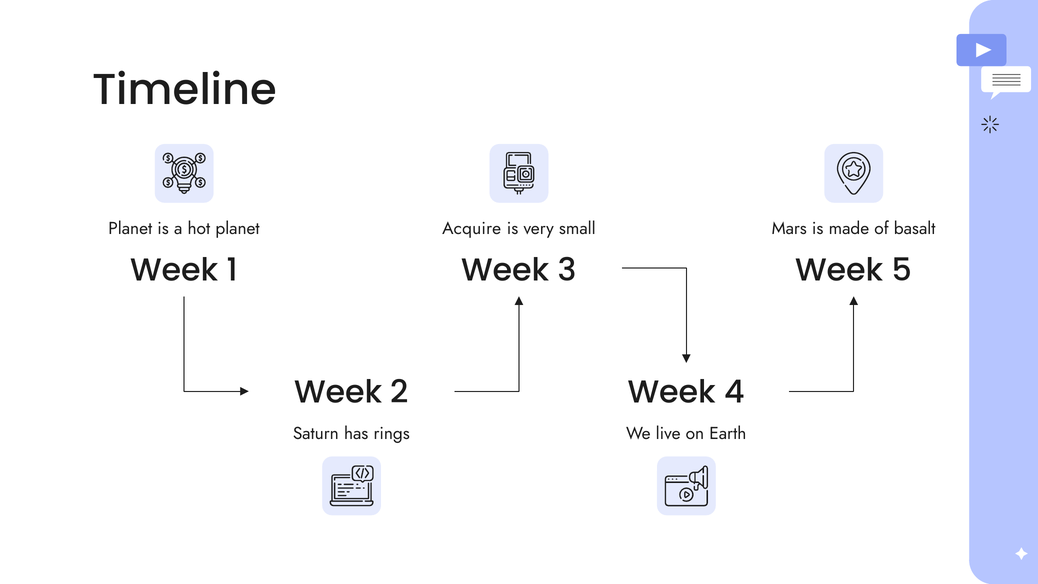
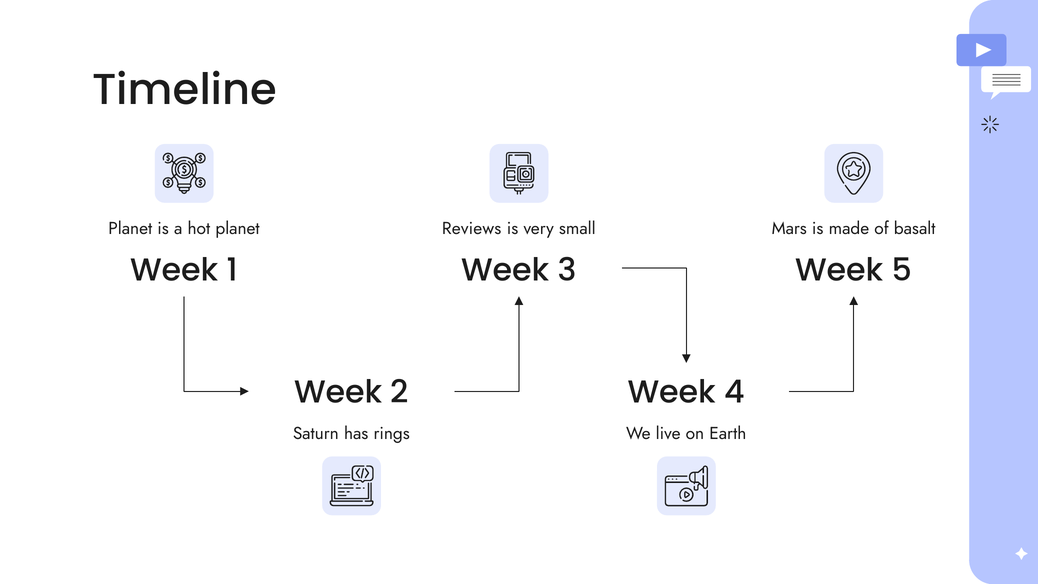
Acquire: Acquire -> Reviews (472, 229)
